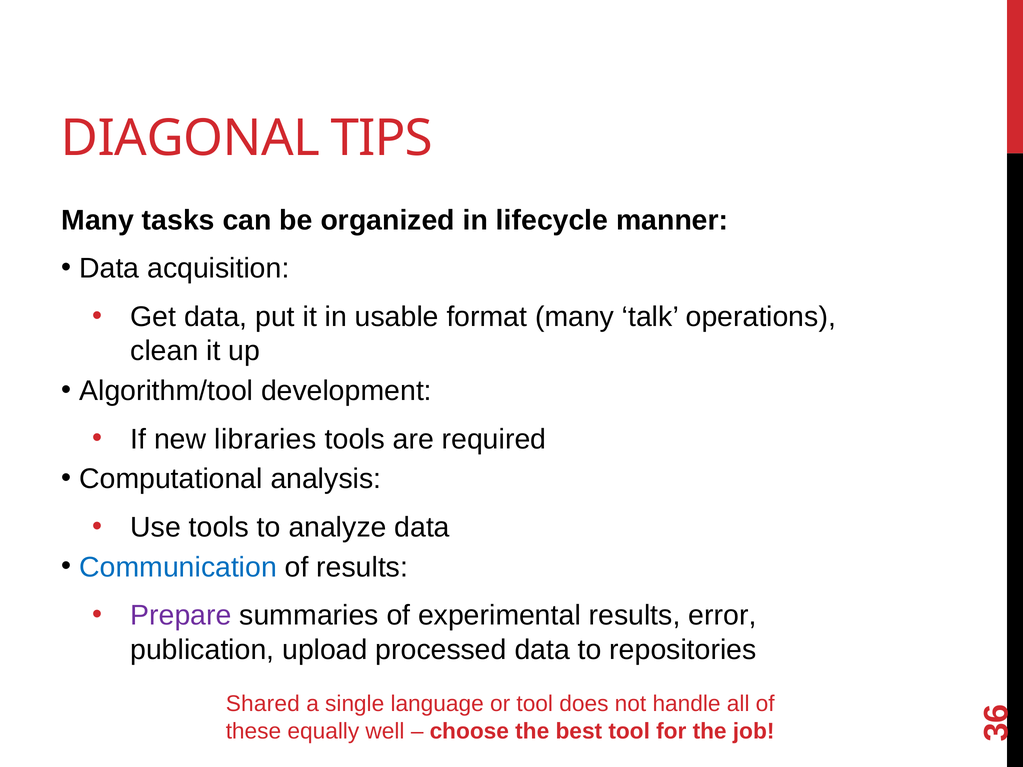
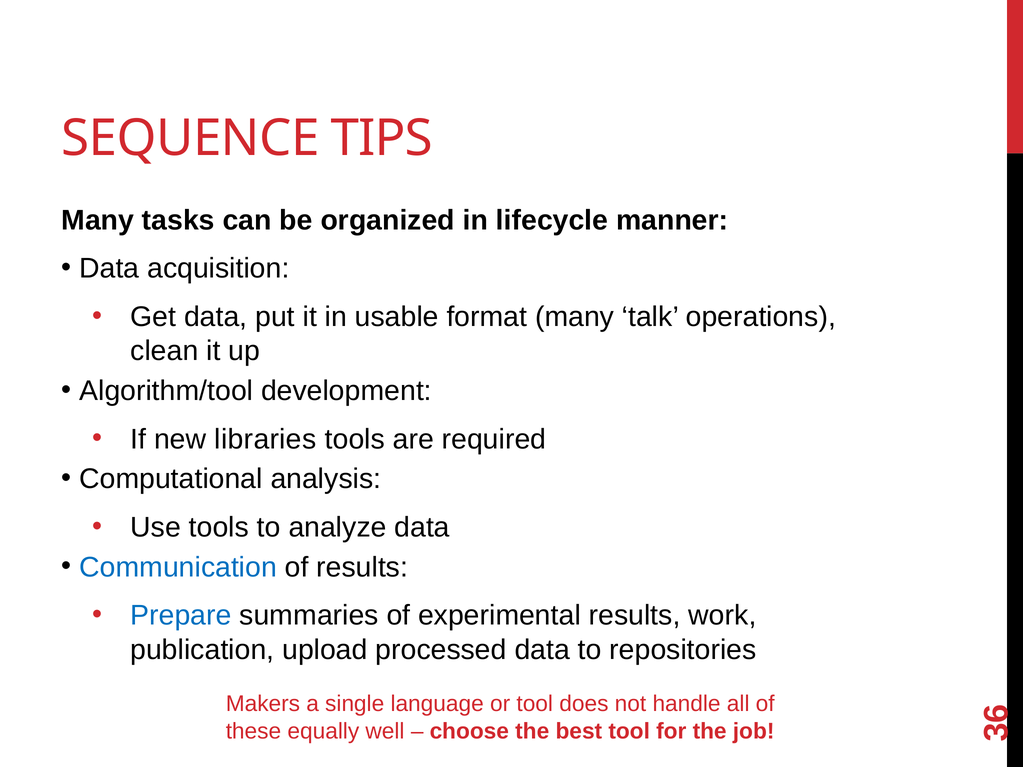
DIAGONAL: DIAGONAL -> SEQUENCE (190, 138)
Prepare colour: purple -> blue (181, 616)
error: error -> work (722, 616)
Shared: Shared -> Makers (263, 704)
